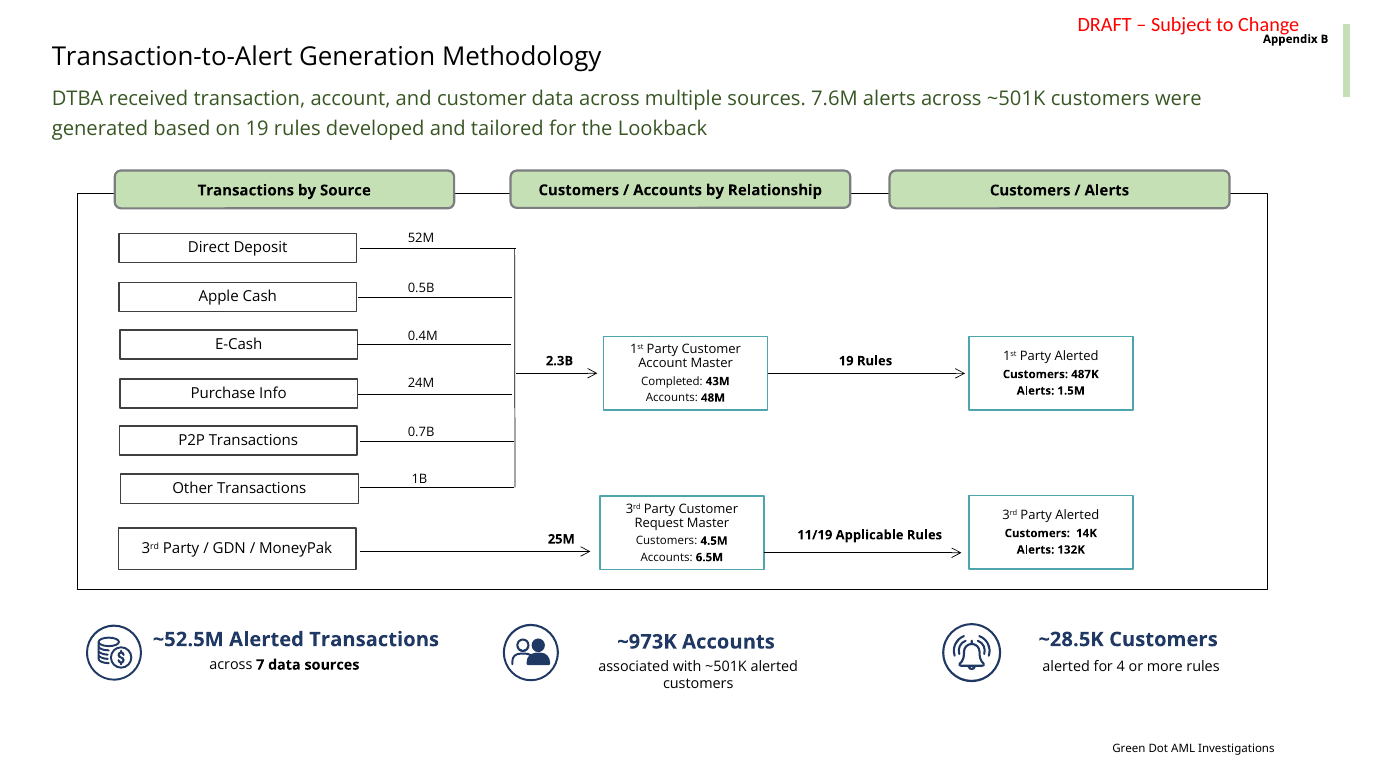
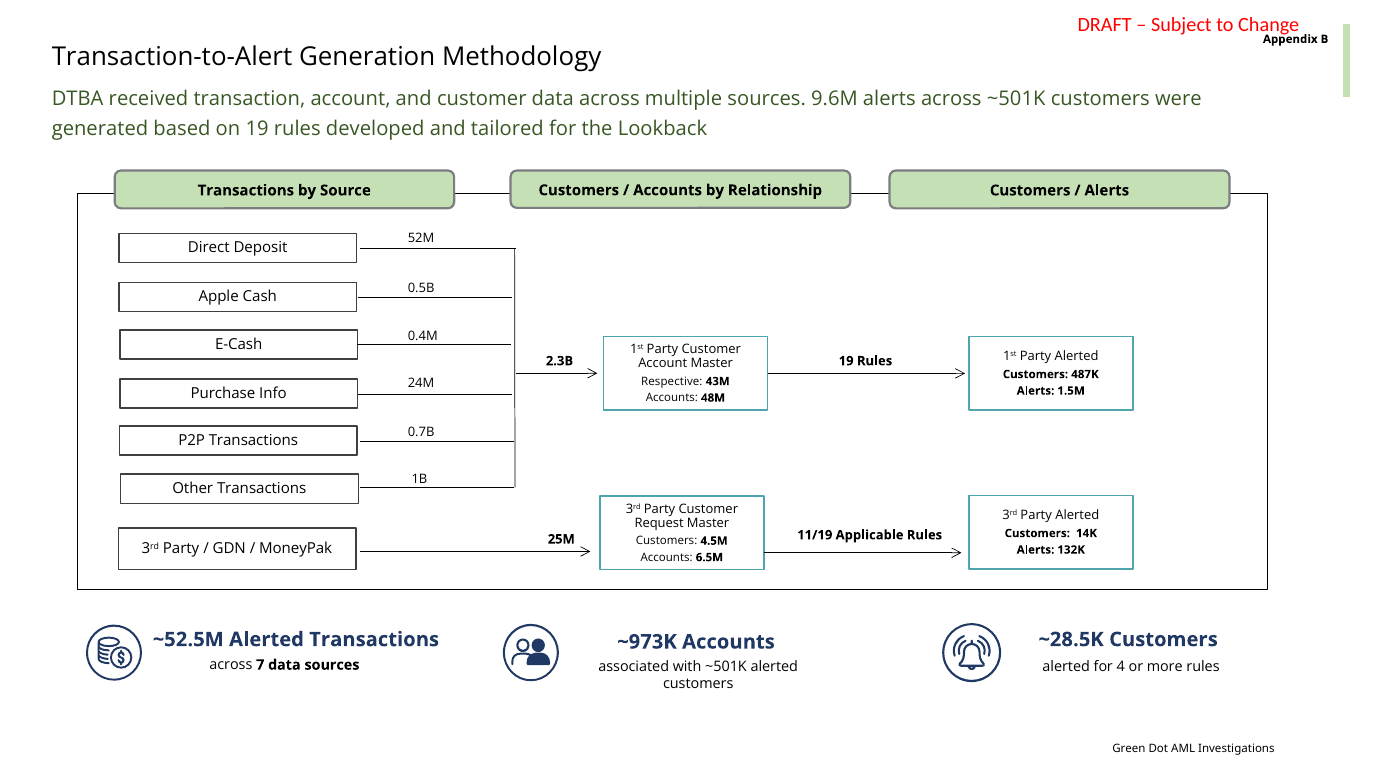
7.6M: 7.6M -> 9.6M (834, 99)
Completed: Completed -> Respective (672, 381)
